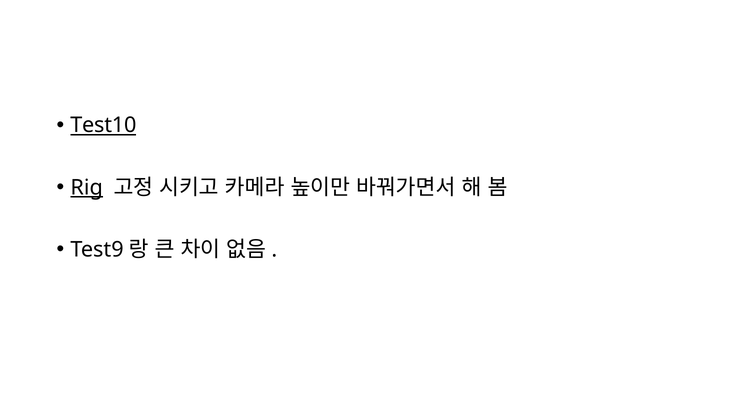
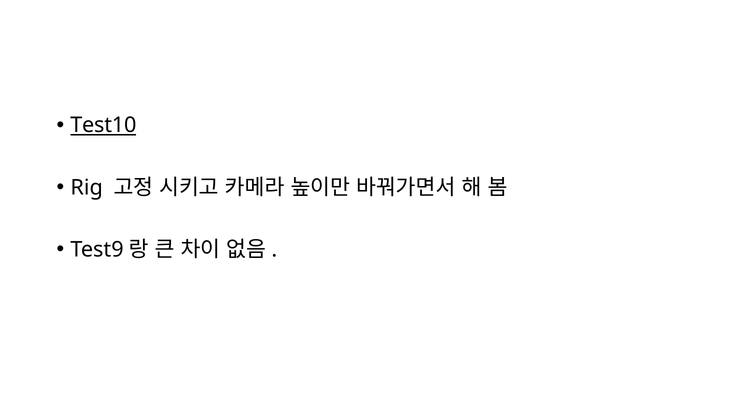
Rig underline: present -> none (87, 188)
